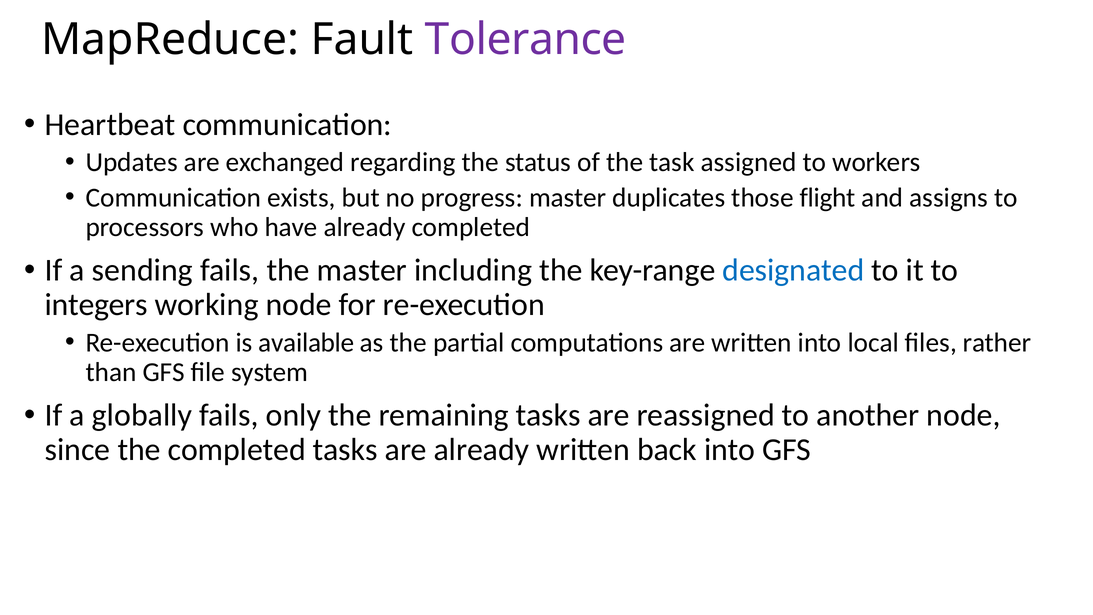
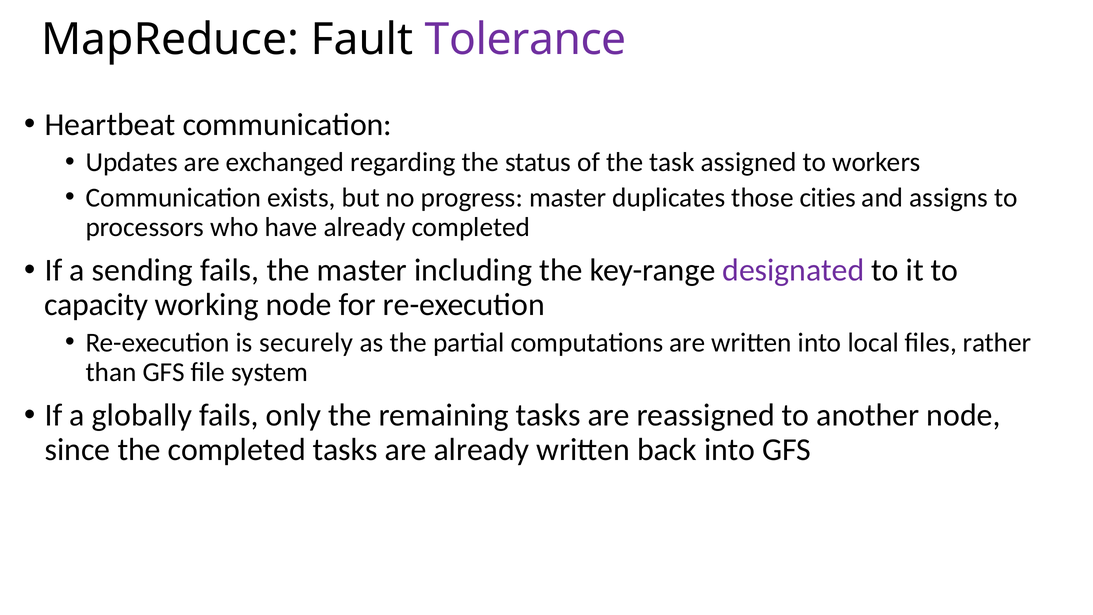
flight: flight -> cities (828, 197)
designated colour: blue -> purple (793, 270)
integers: integers -> capacity (96, 305)
available: available -> securely (306, 342)
